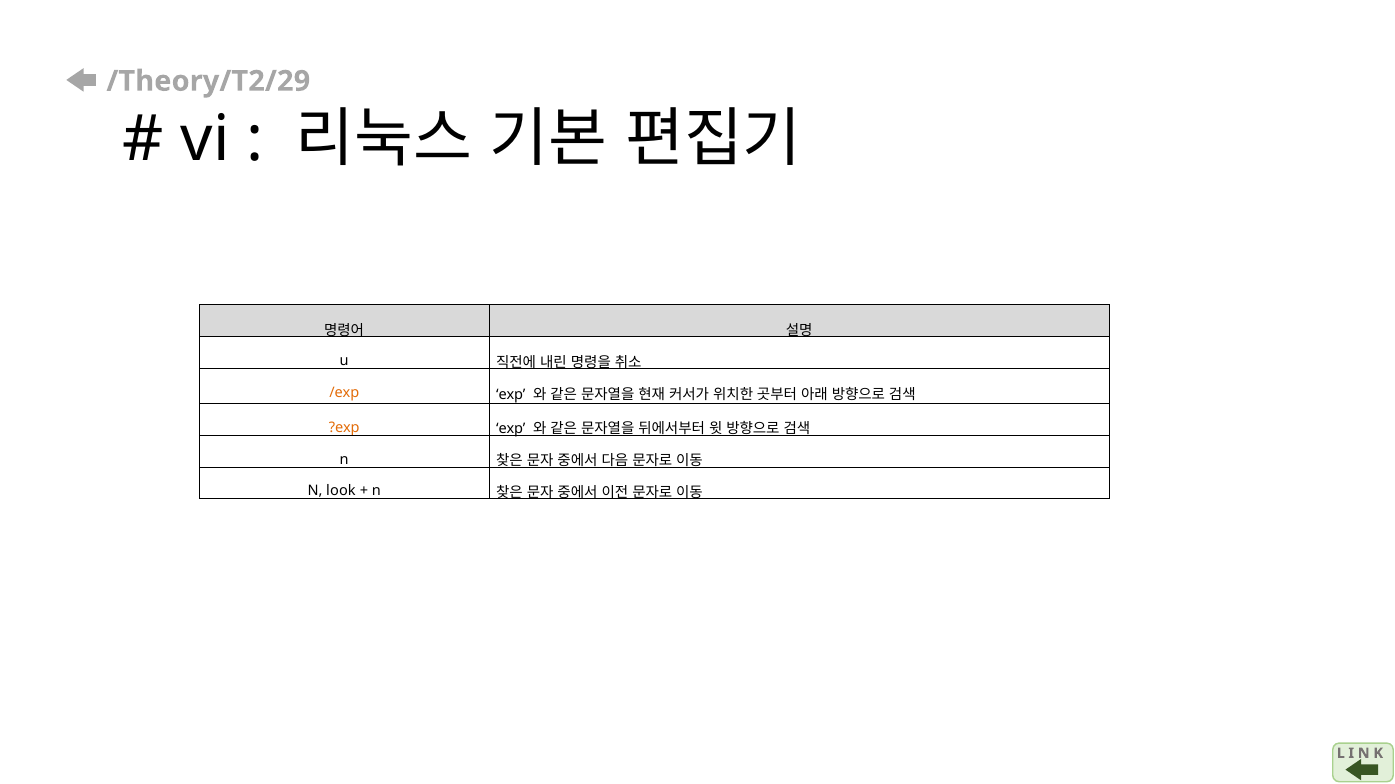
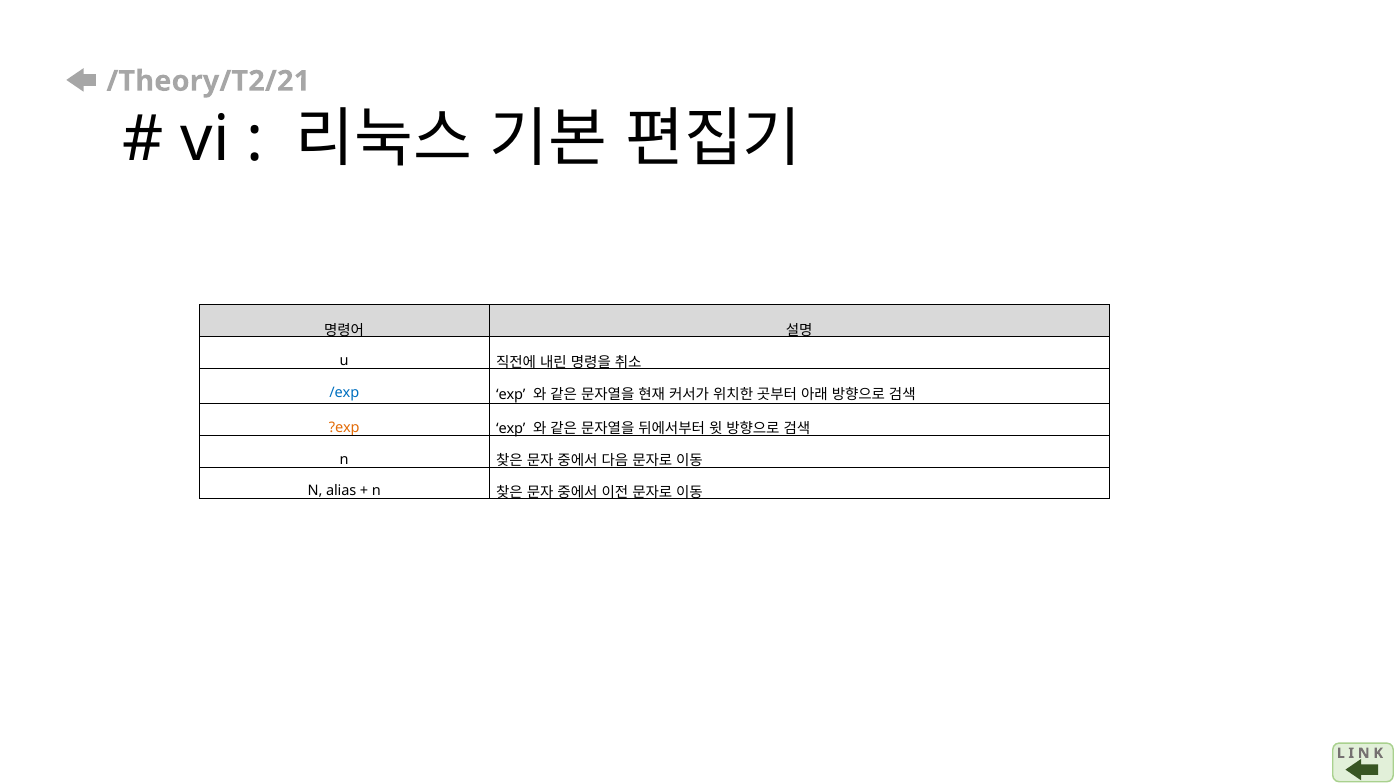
/Theory/T2/29: /Theory/T2/29 -> /Theory/T2/21 (208, 81)
/exp colour: orange -> blue (344, 393)
look: look -> alias (341, 492)
